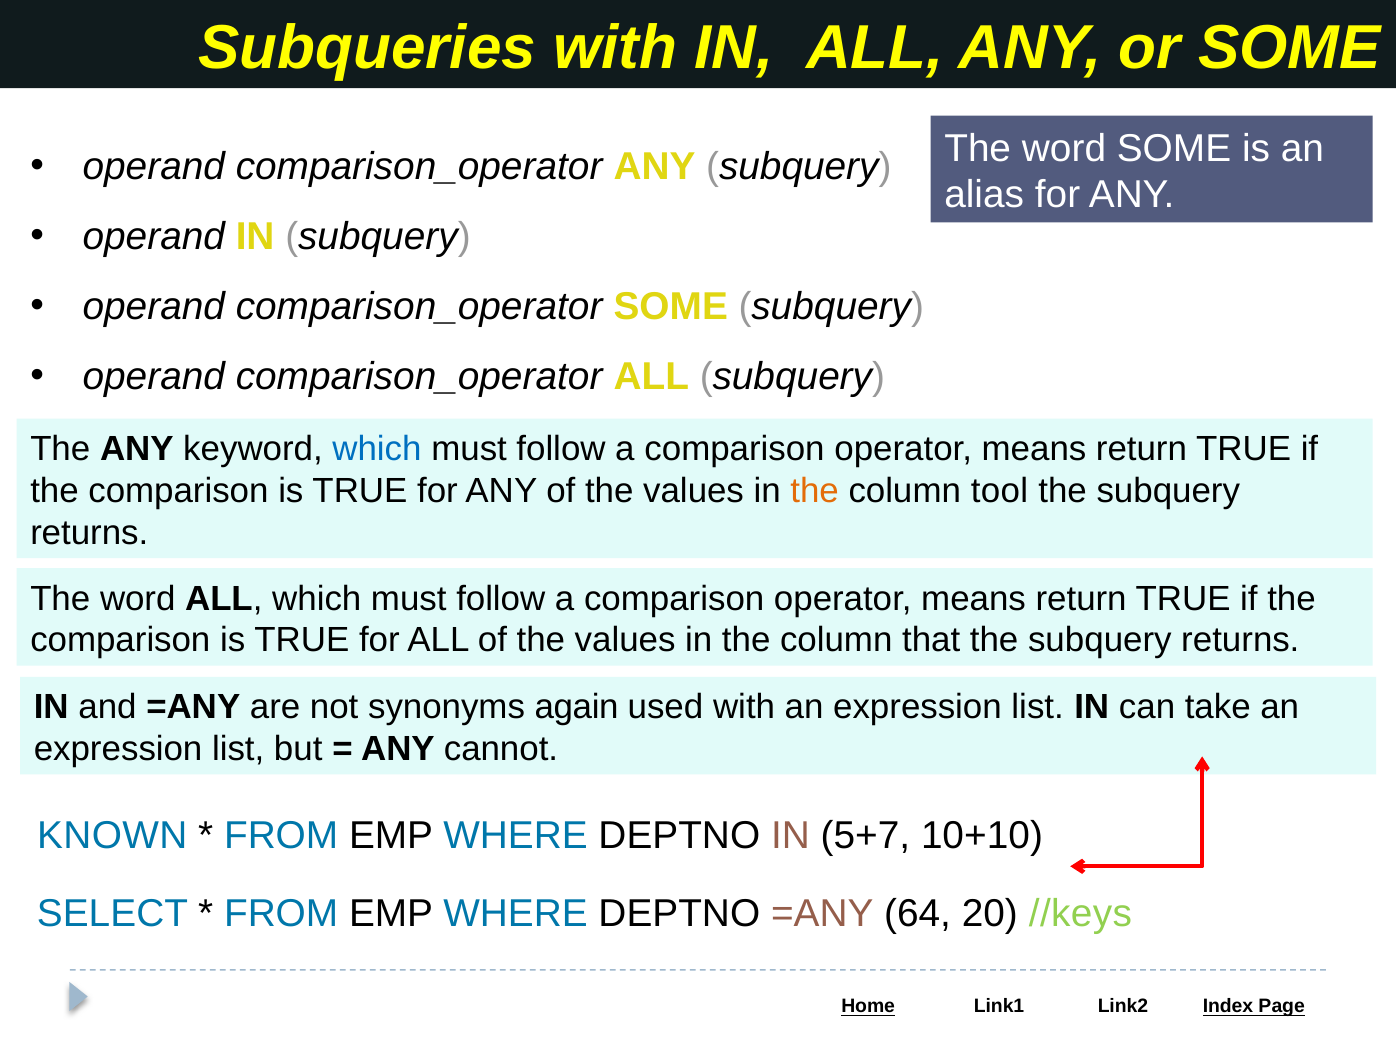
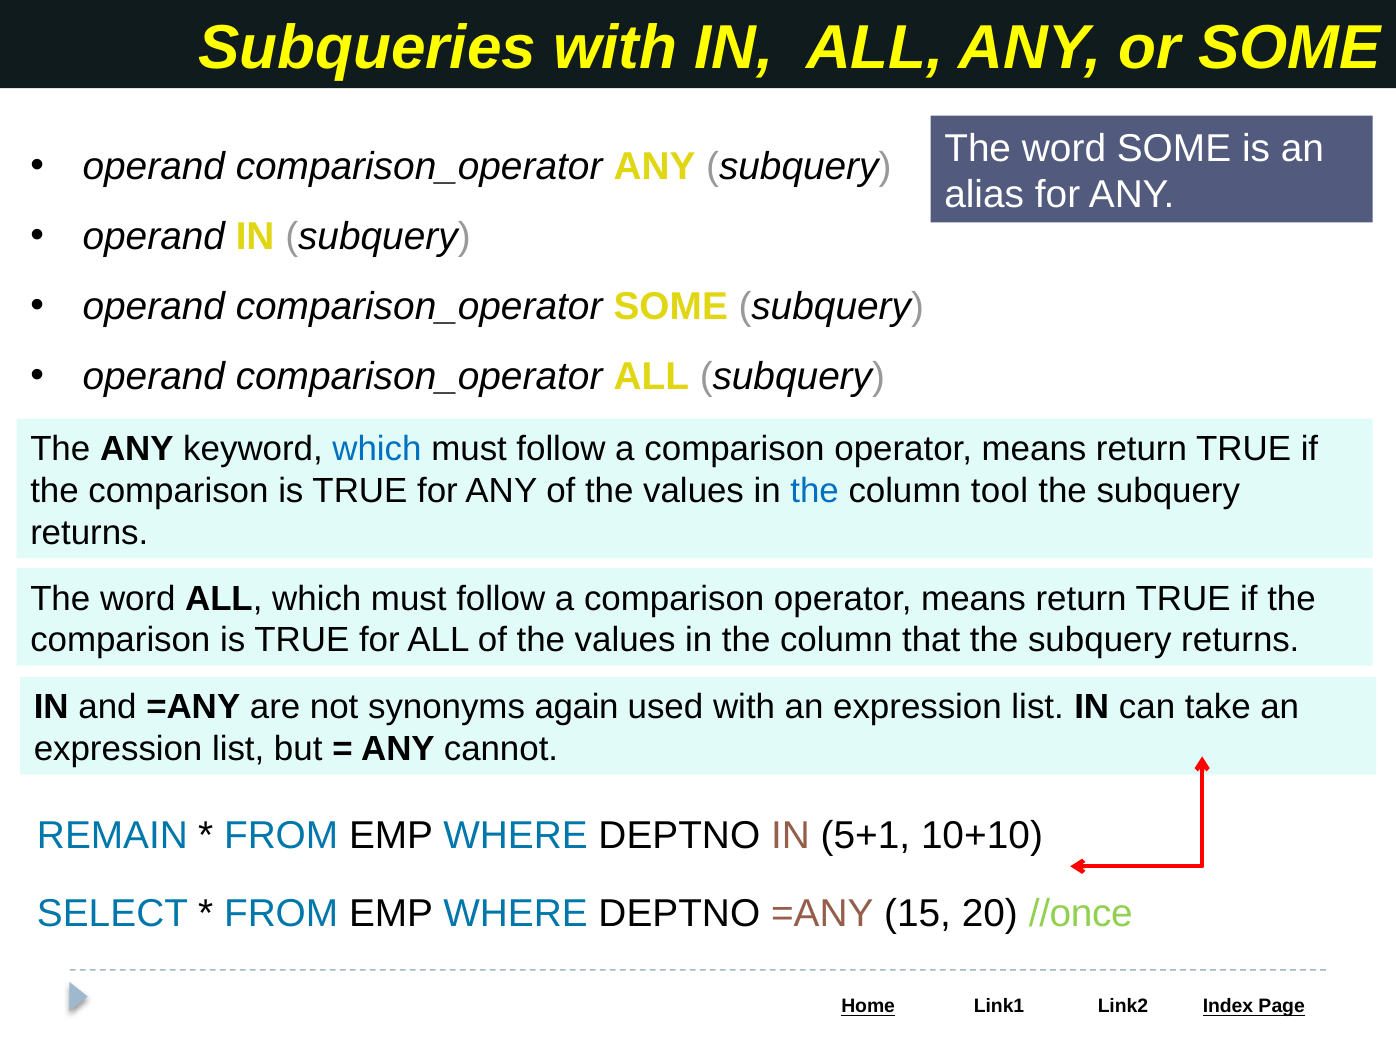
the colour: orange -> blue (815, 491)
KNOWN: KNOWN -> REMAIN (112, 836)
5+7: 5+7 -> 5+1 (865, 836)
64: 64 -> 15 (918, 914)
//keys: //keys -> //once (1081, 914)
